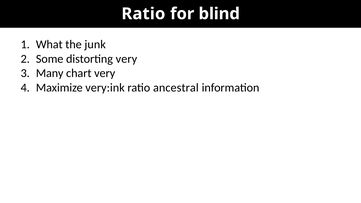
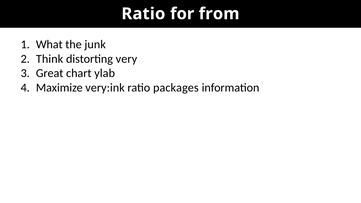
blind: blind -> from (219, 14)
Some: Some -> Think (50, 59)
Many: Many -> Great (50, 73)
chart very: very -> ylab (105, 73)
ancestral: ancestral -> packages (176, 88)
